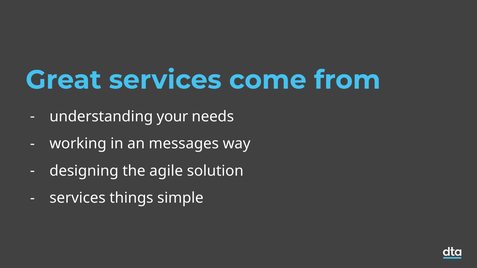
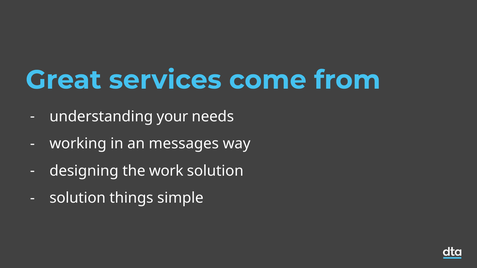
agile: agile -> work (166, 171)
services: services -> solution (78, 198)
